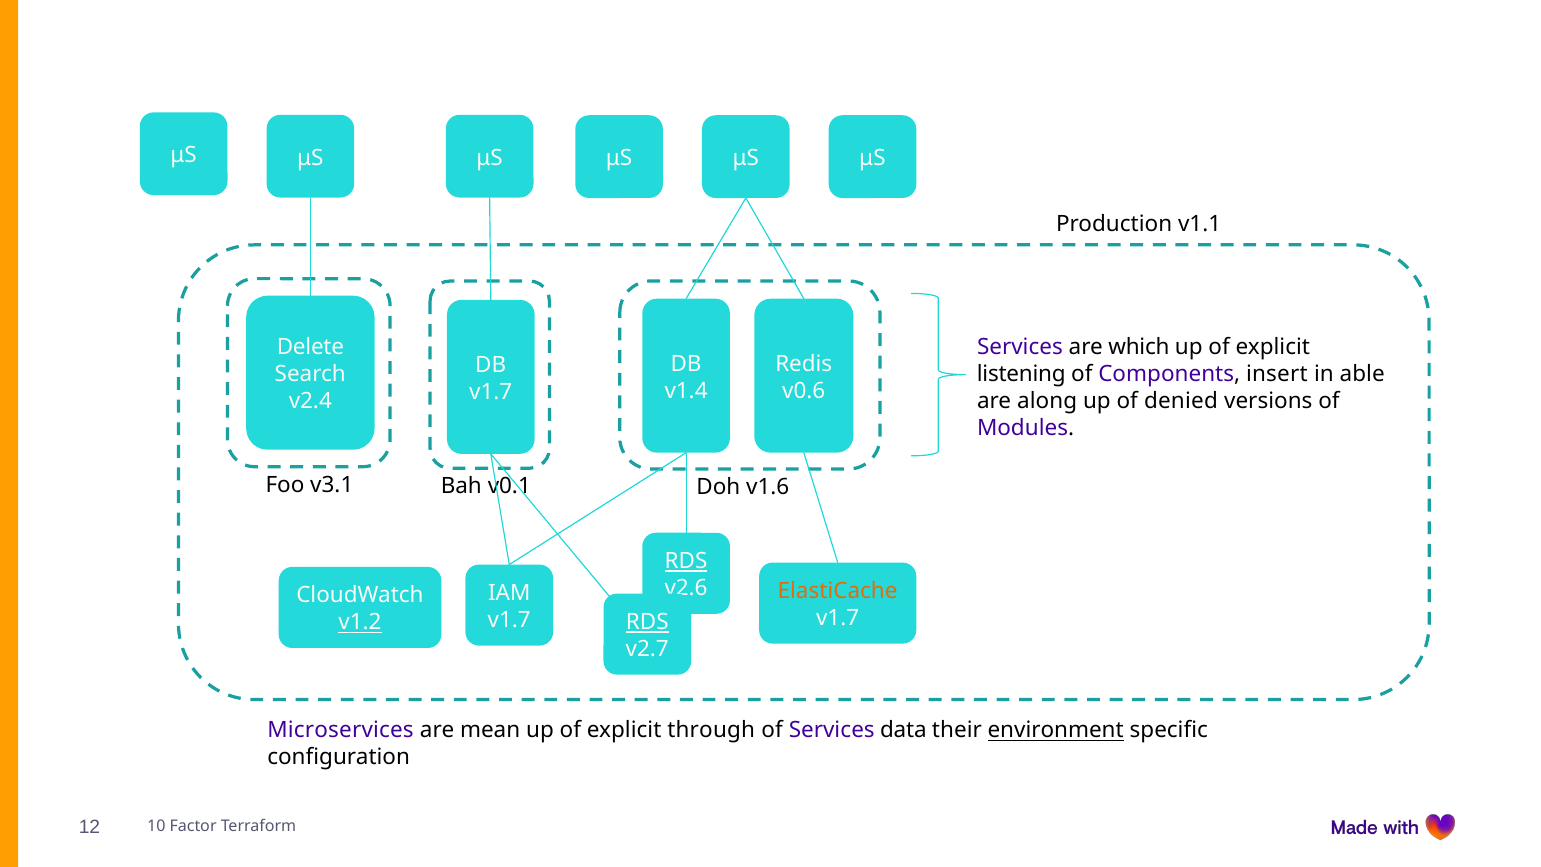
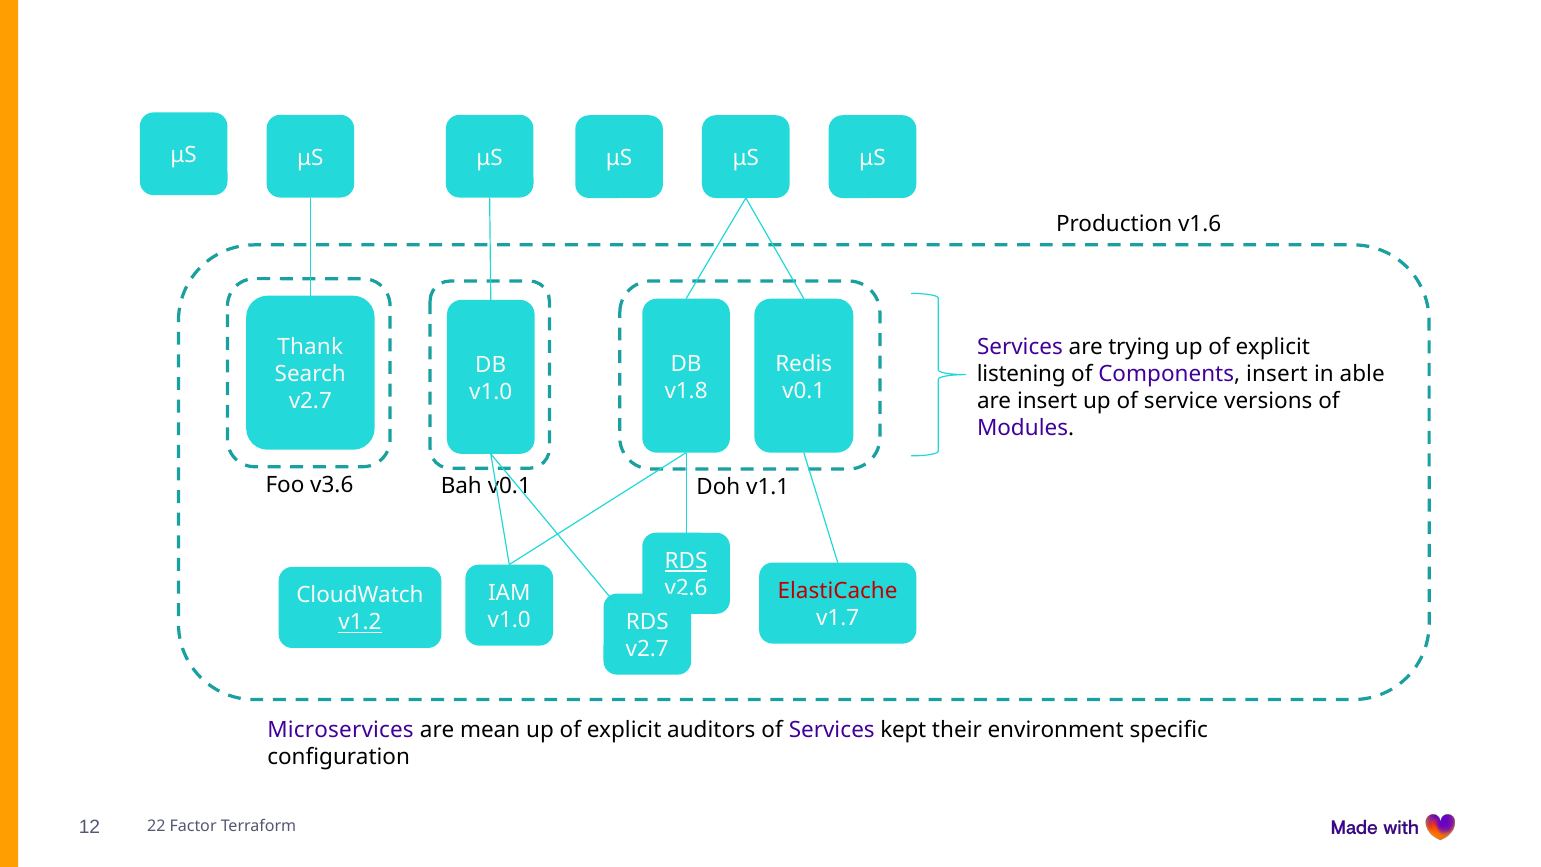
v1.1: v1.1 -> v1.6 (1200, 224)
which: which -> trying (1139, 347)
Delete: Delete -> Thank (310, 347)
v1.4: v1.4 -> v1.8 (686, 391)
v0.6: v0.6 -> v0.1 (804, 391)
v1.7: v1.7 -> v1.0 (491, 392)
are along: along -> insert (1047, 401)
denied: denied -> service (1181, 401)
v2.4: v2.4 -> v2.7 (310, 401)
v3.1: v3.1 -> v3.6 (332, 485)
v1.6: v1.6 -> v1.1 (768, 487)
ElastiCache colour: orange -> red (838, 591)
v1.7: v1.7 -> v1.0 (509, 620)
RDS underline: present -> none (647, 622)
through: through -> auditors (711, 730)
data: data -> kept (903, 730)
environment underline: present -> none (1056, 730)
10: 10 -> 22 (156, 826)
